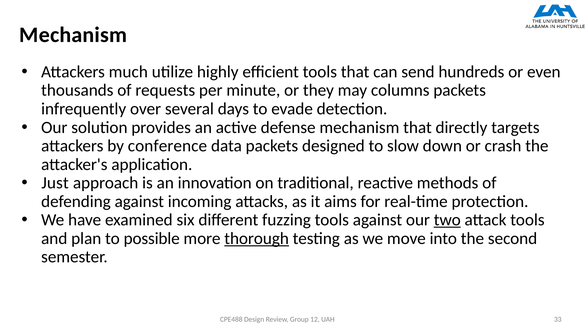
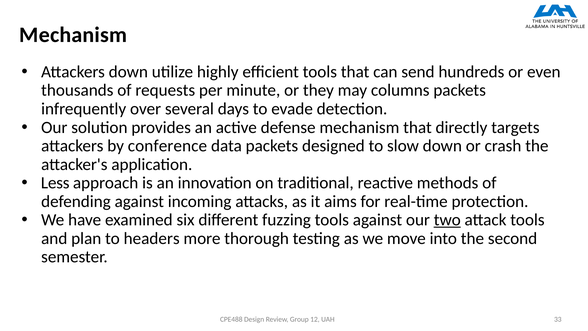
Attackers much: much -> down (128, 72)
Just: Just -> Less (55, 183)
possible: possible -> headers (152, 238)
thorough underline: present -> none (257, 238)
